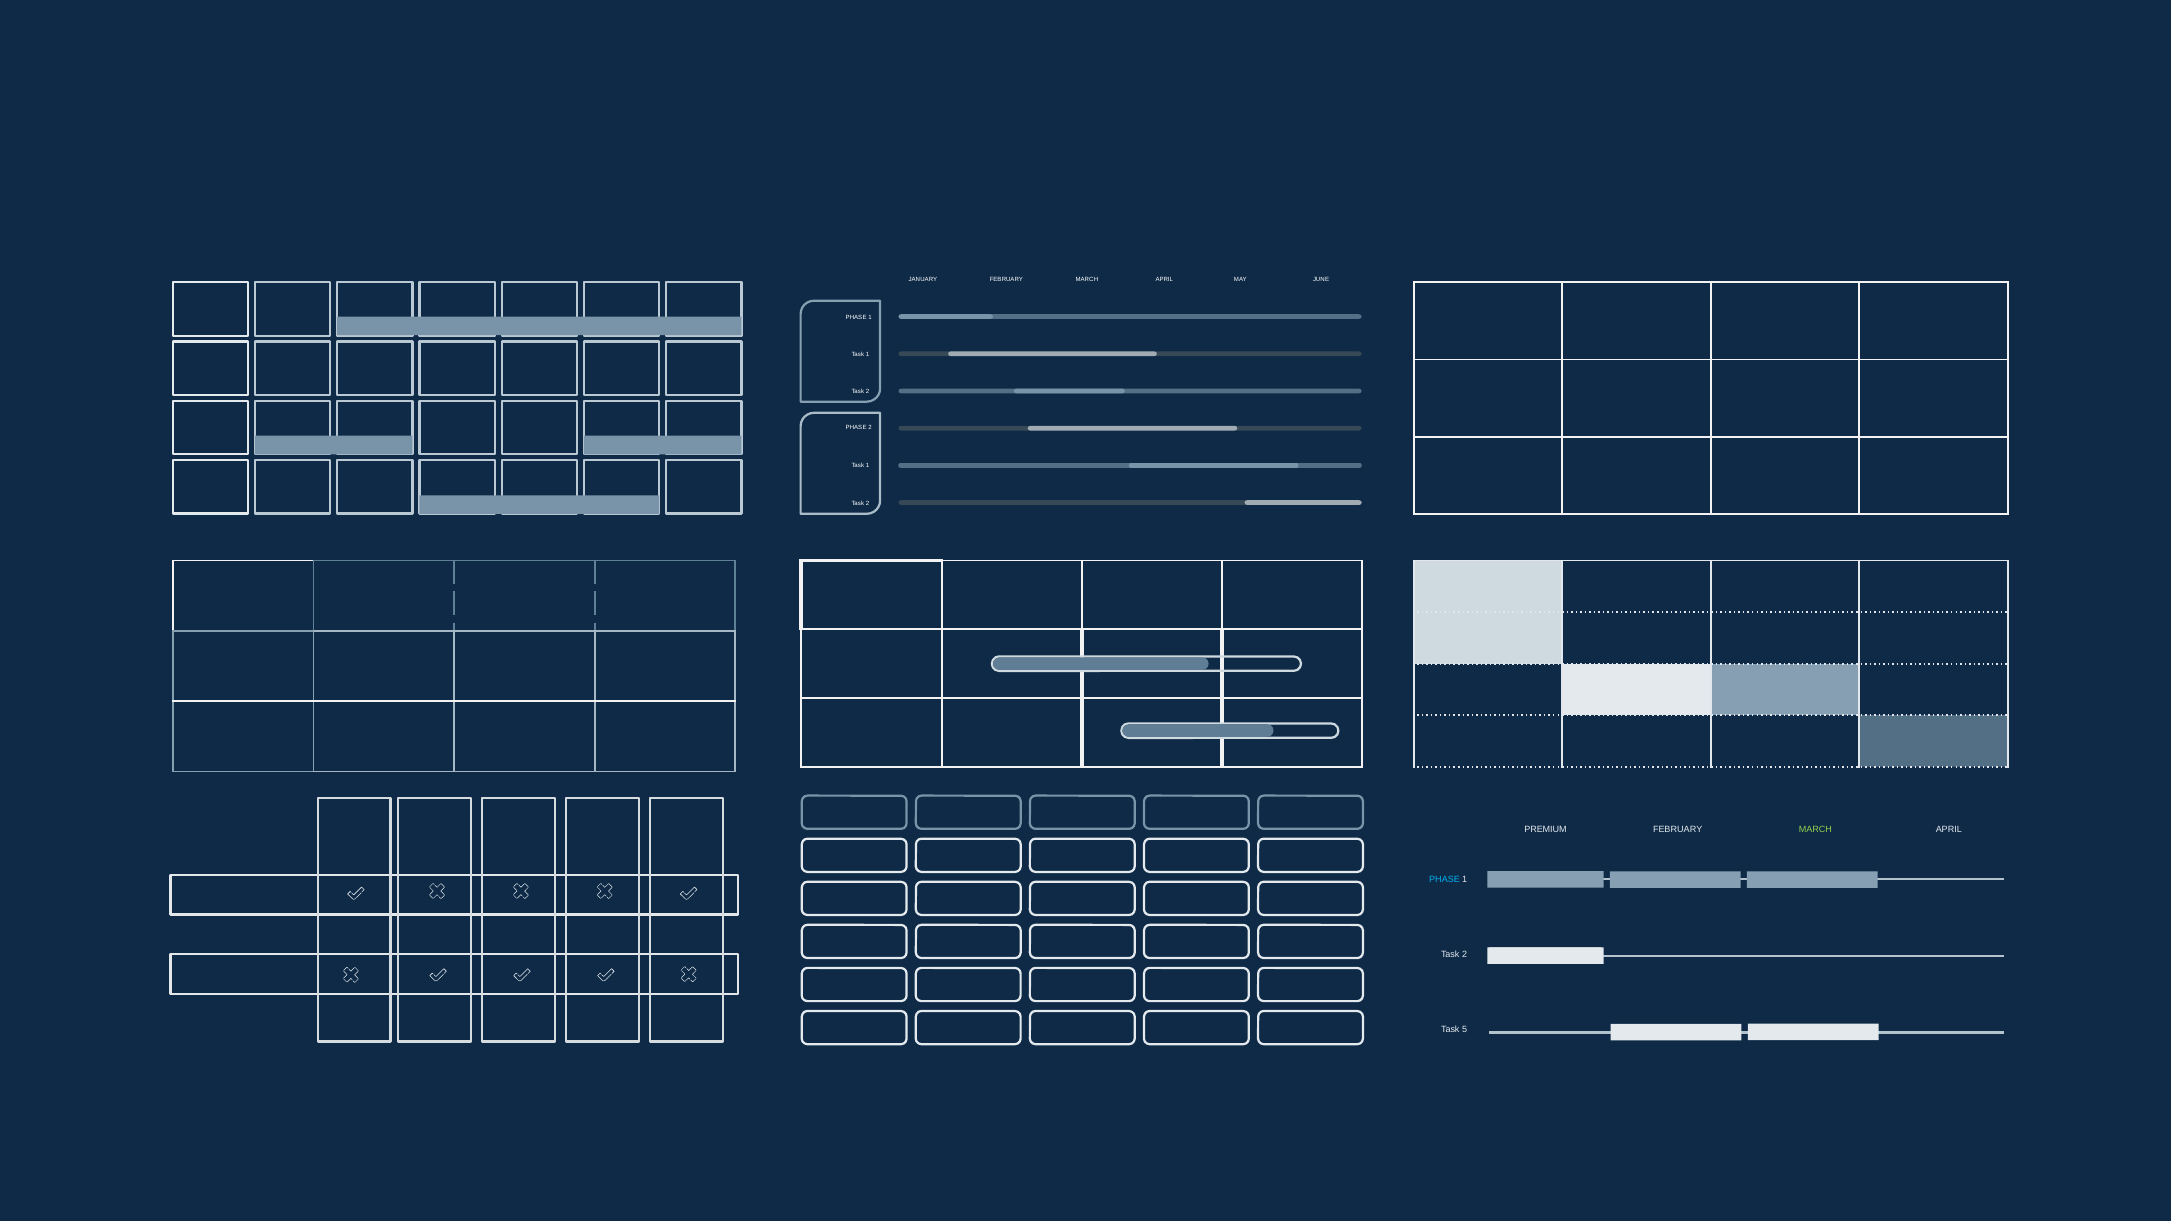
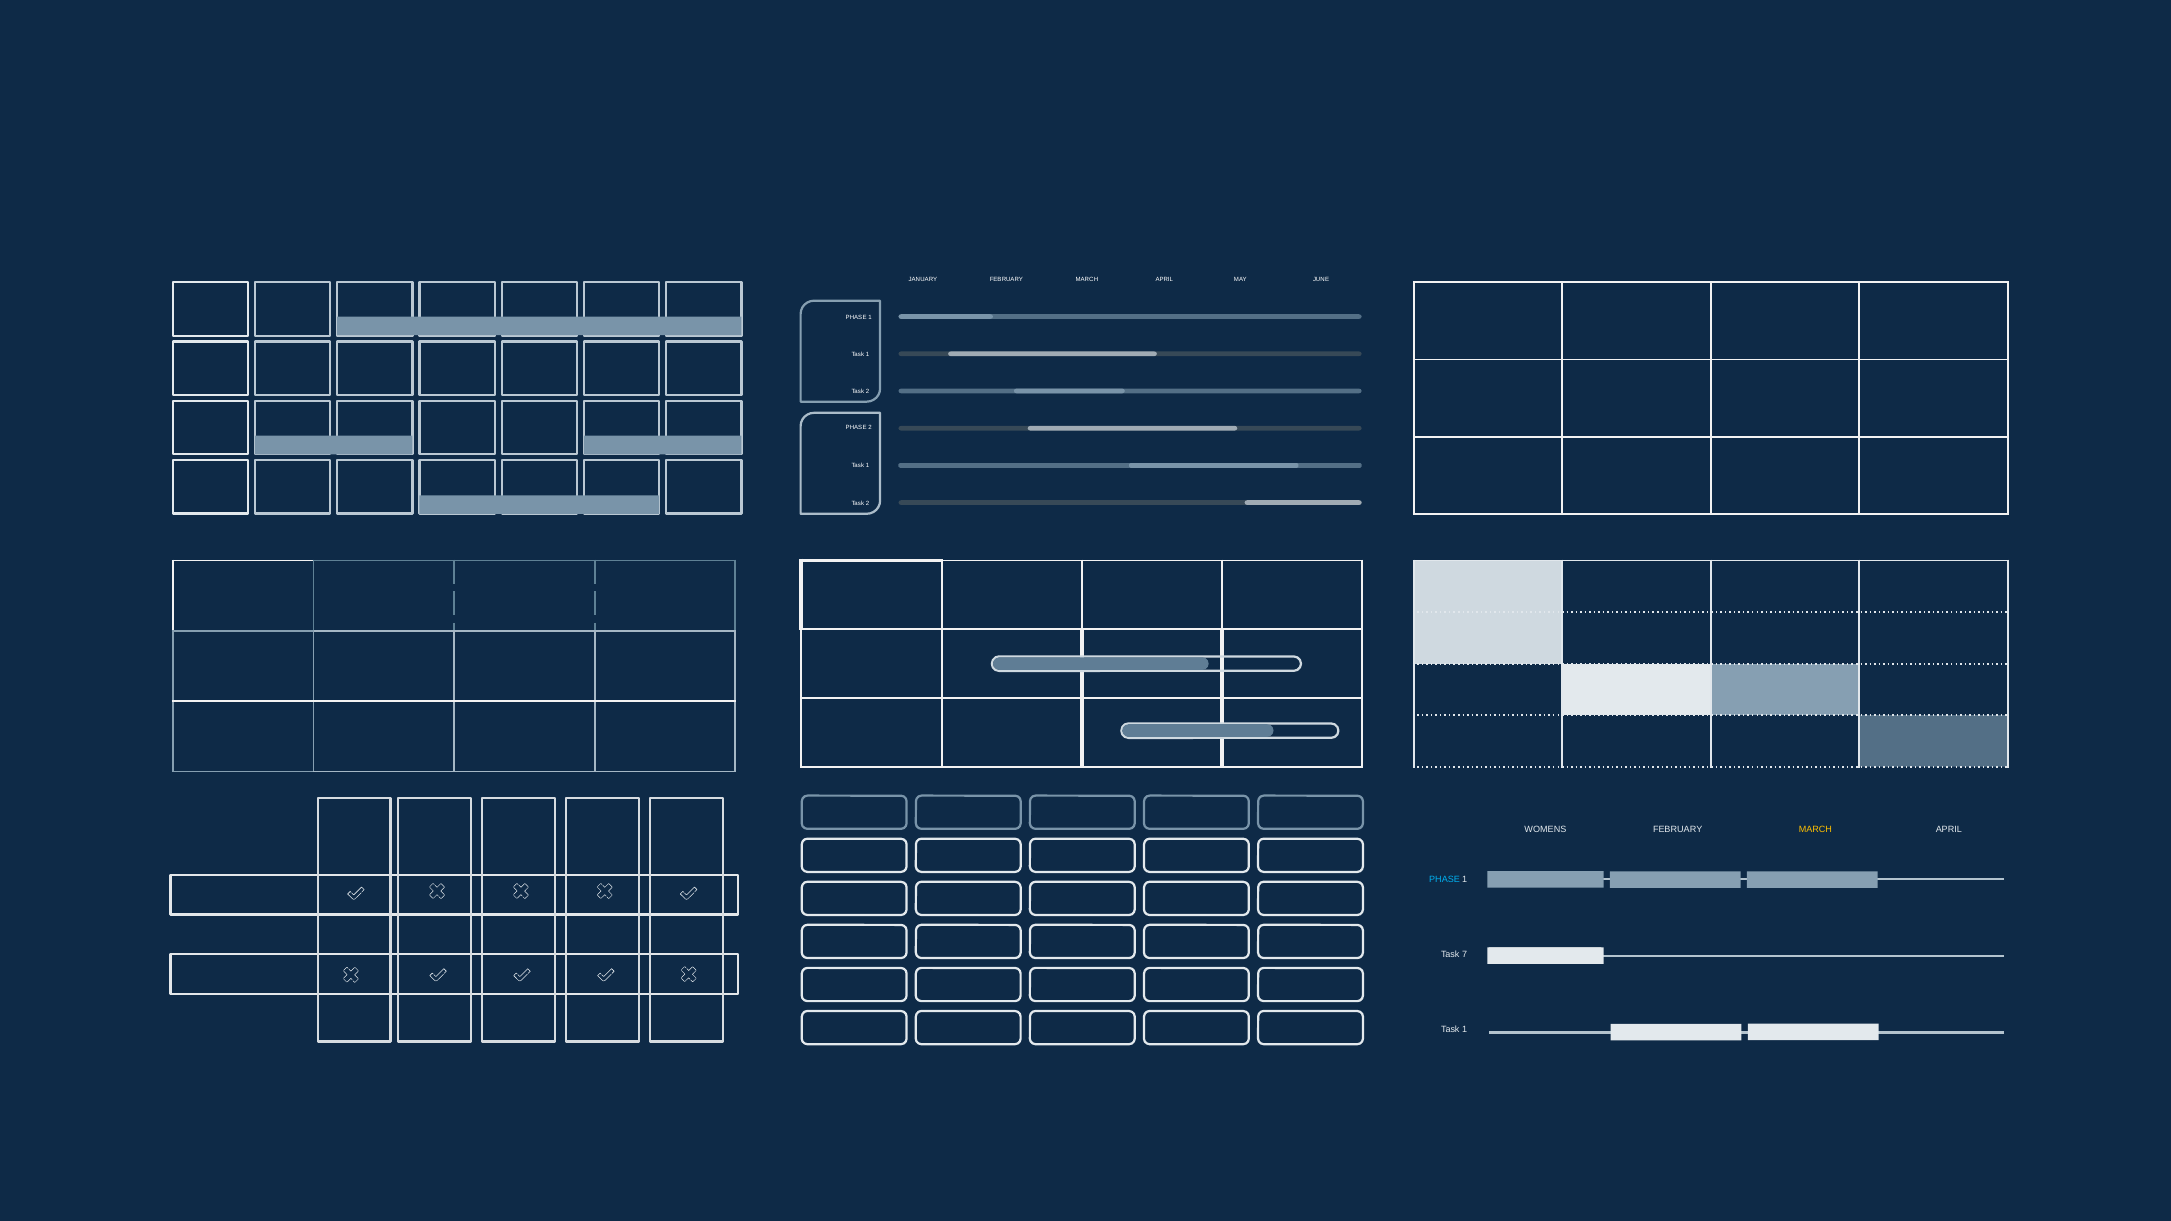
PREMIUM: PREMIUM -> WOMENS (1545, 830)
MARCH colour: light green -> yellow (1815, 830)
2: 2 -> 7 (1465, 955)
5: 5 -> 1 (1465, 1030)
